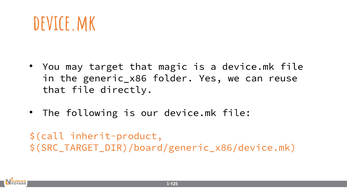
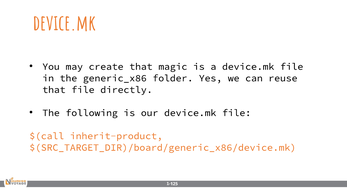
target: target -> create (106, 67)
